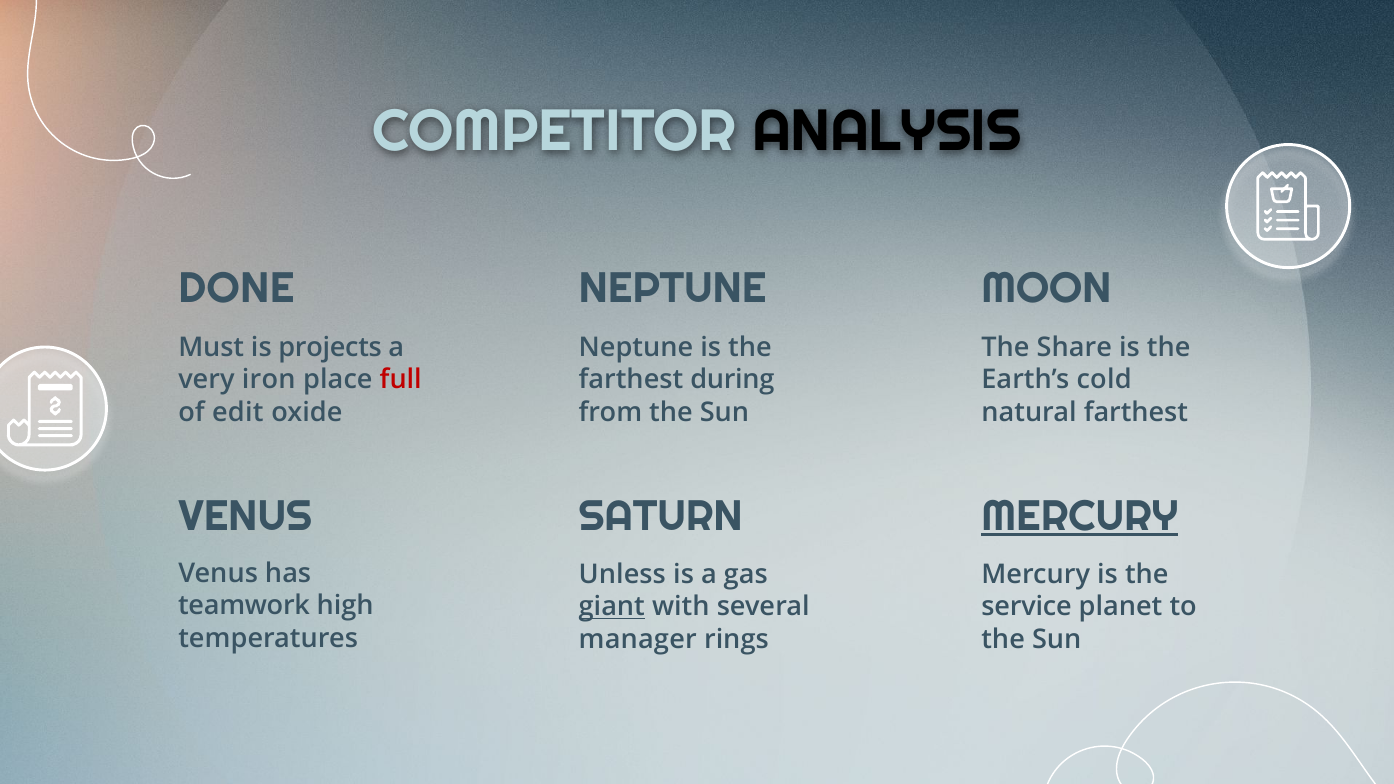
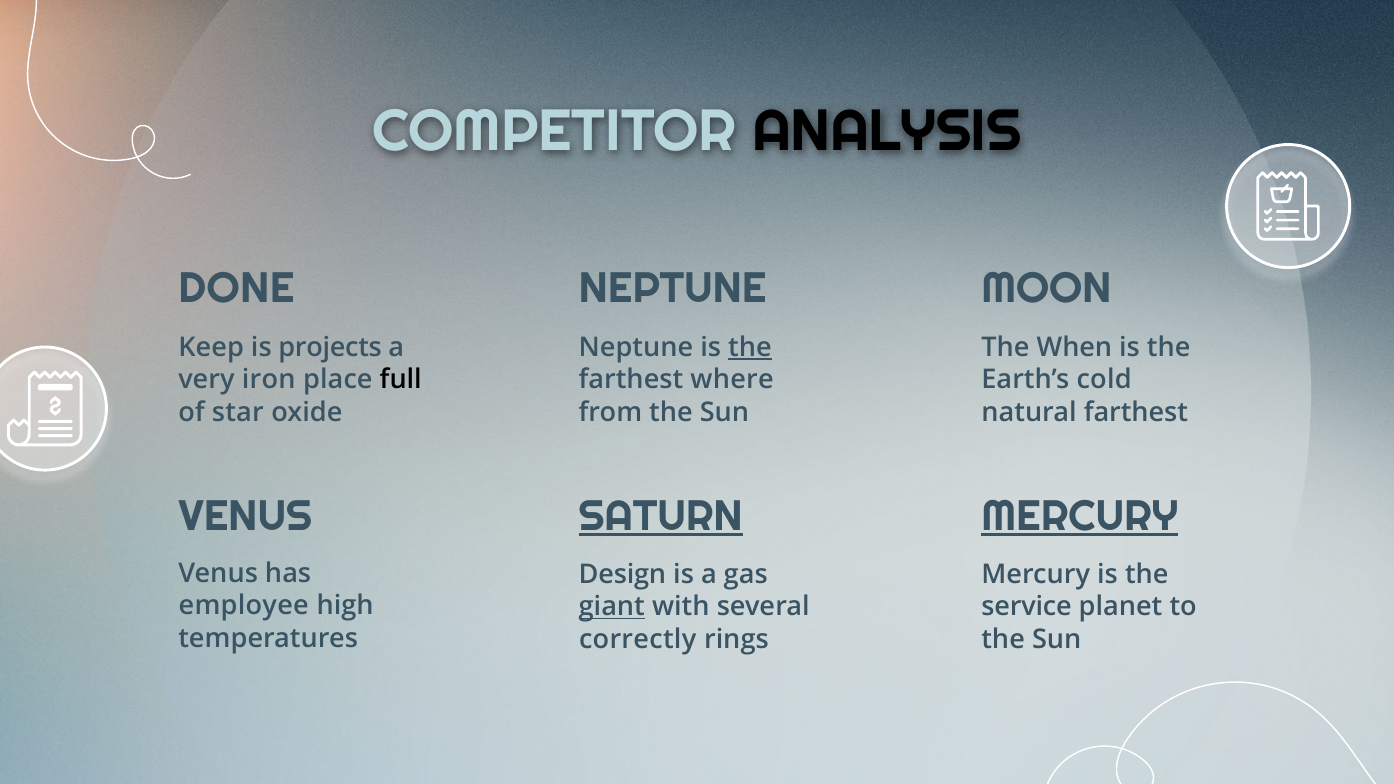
Must: Must -> Keep (211, 347)
Share: Share -> When (1074, 347)
the underline: none -> present (750, 347)
full colour: red -> black (401, 380)
during: during -> where (732, 380)
edit: edit -> star (238, 412)
SATURN underline: none -> present (661, 516)
Unless: Unless -> Design (622, 574)
teamwork: teamwork -> employee (244, 606)
manager: manager -> correctly (638, 640)
